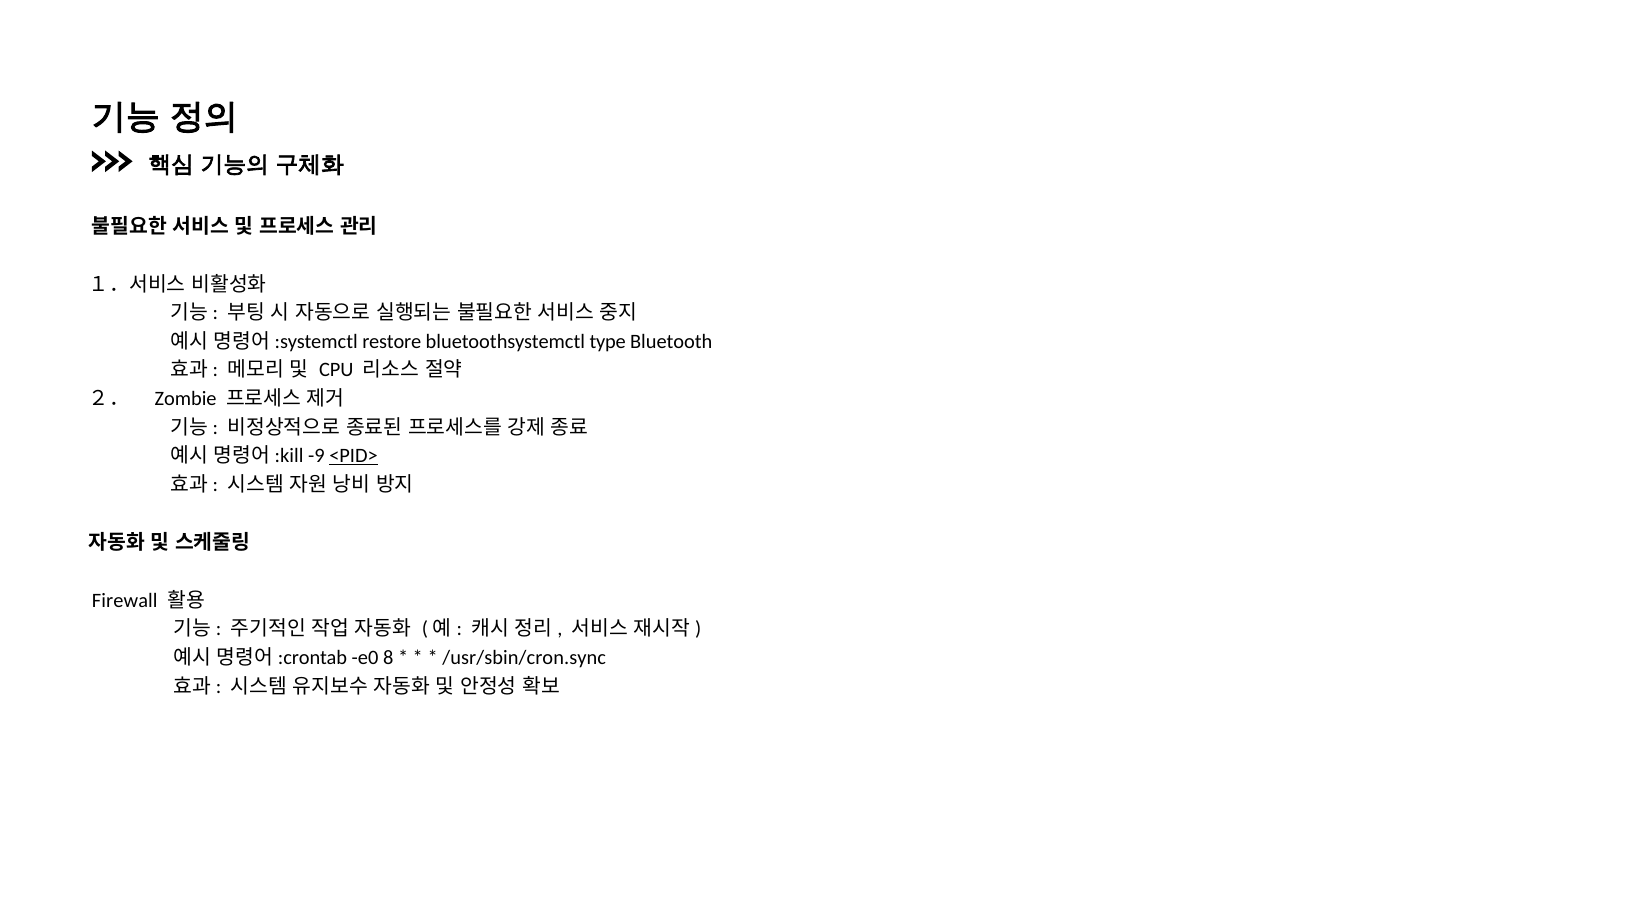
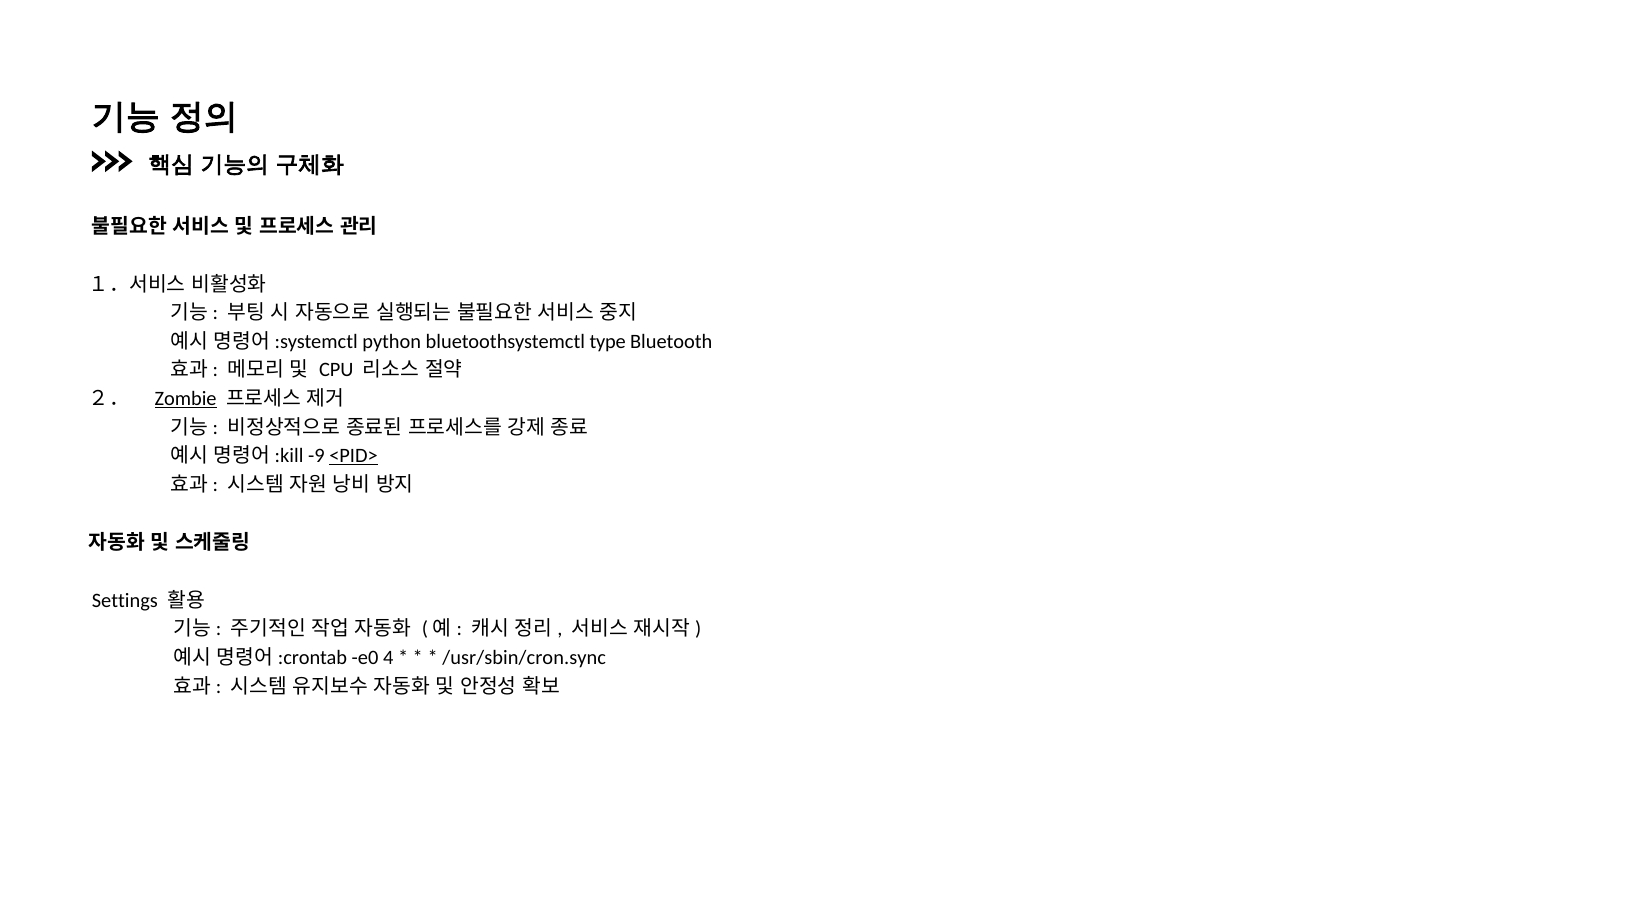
restore: restore -> python (392, 341)
Zombie underline: none -> present (186, 399)
Firewall: Firewall -> Settings (125, 600)
8: 8 -> 4 (388, 657)
